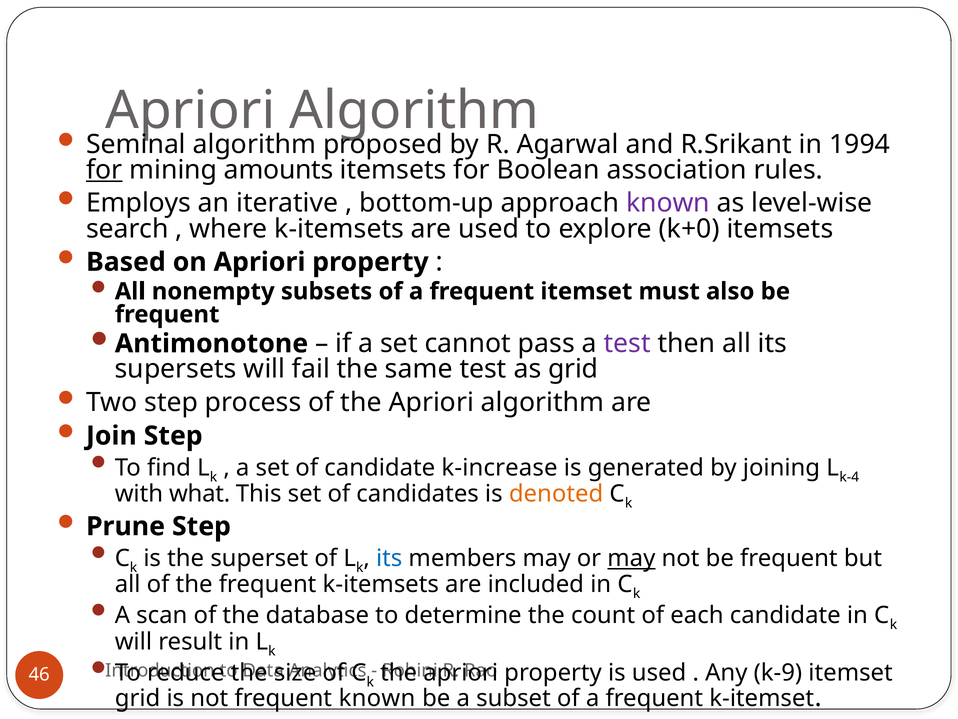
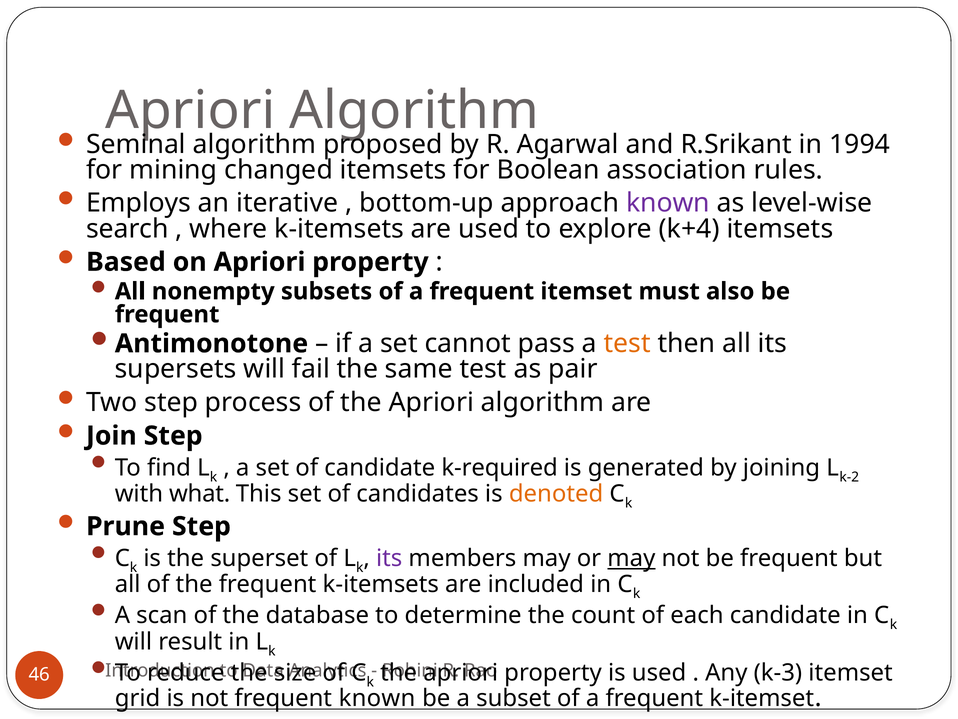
for underline: present -> none (104, 170)
amounts: amounts -> changed (279, 170)
k+0: k+0 -> k+4 (689, 229)
test colour: purple -> orange (627, 343)
as grid: grid -> pair (573, 369)
k-increase: k-increase -> k-required (500, 467)
k-4: k-4 -> k-2 (849, 477)
its colour: blue -> purple (389, 558)
k-9: k-9 -> k-3 (778, 672)
